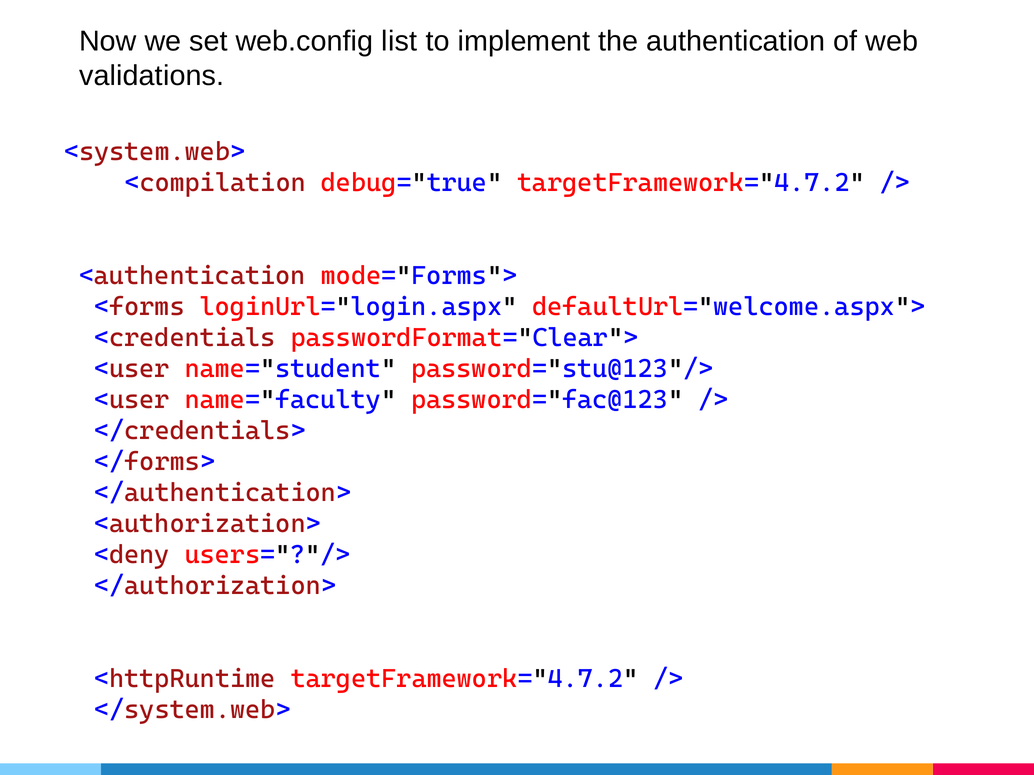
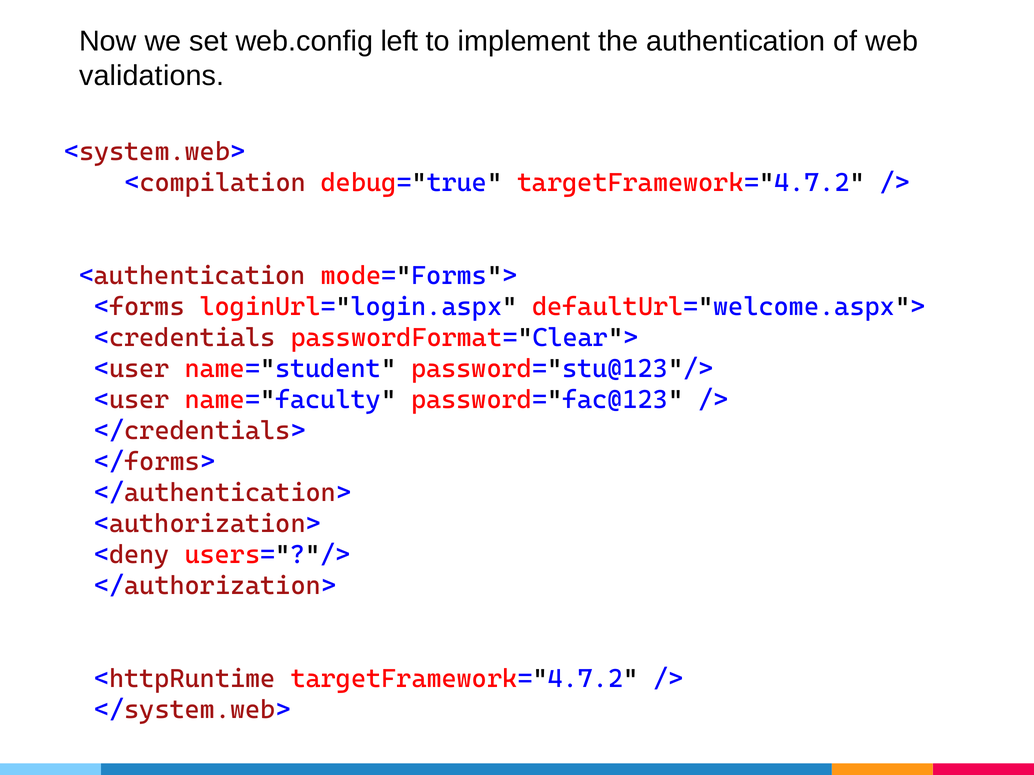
list: list -> left (400, 42)
